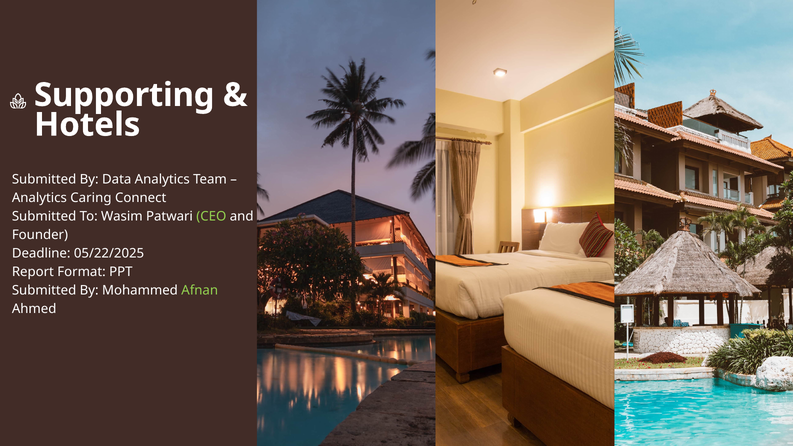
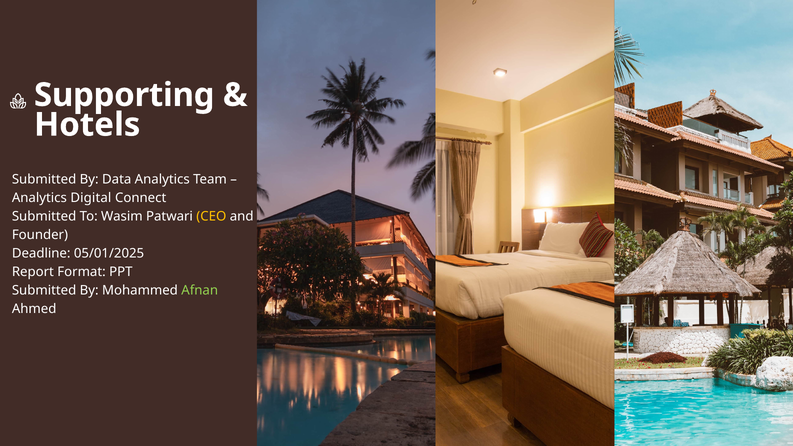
Caring: Caring -> Digital (91, 198)
CEO colour: light green -> yellow (211, 216)
05/22/2025: 05/22/2025 -> 05/01/2025 (109, 253)
